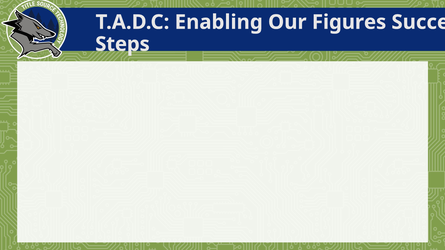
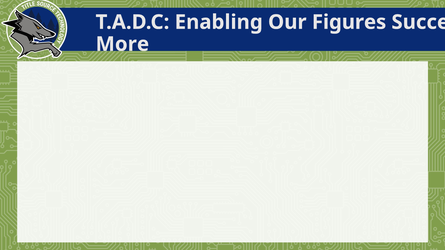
Steps: Steps -> More (122, 44)
